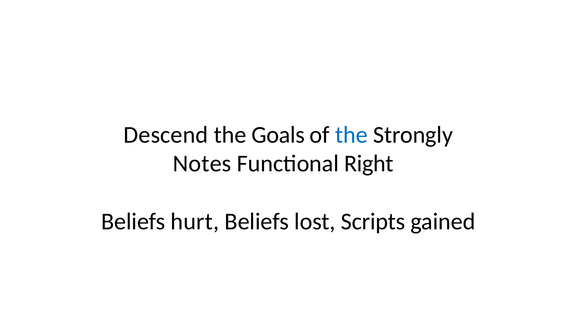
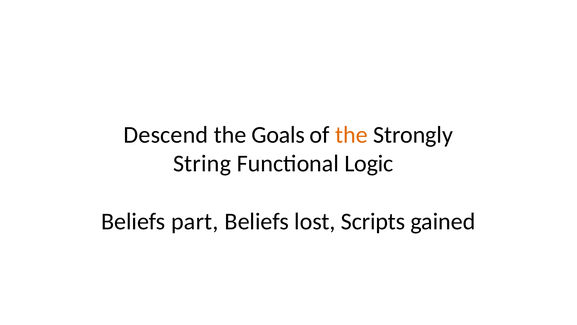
the colour: blue -> orange (351, 135)
Notes: Notes -> String (202, 163)
Right: Right -> Logic (369, 163)
hurt: hurt -> part (195, 221)
